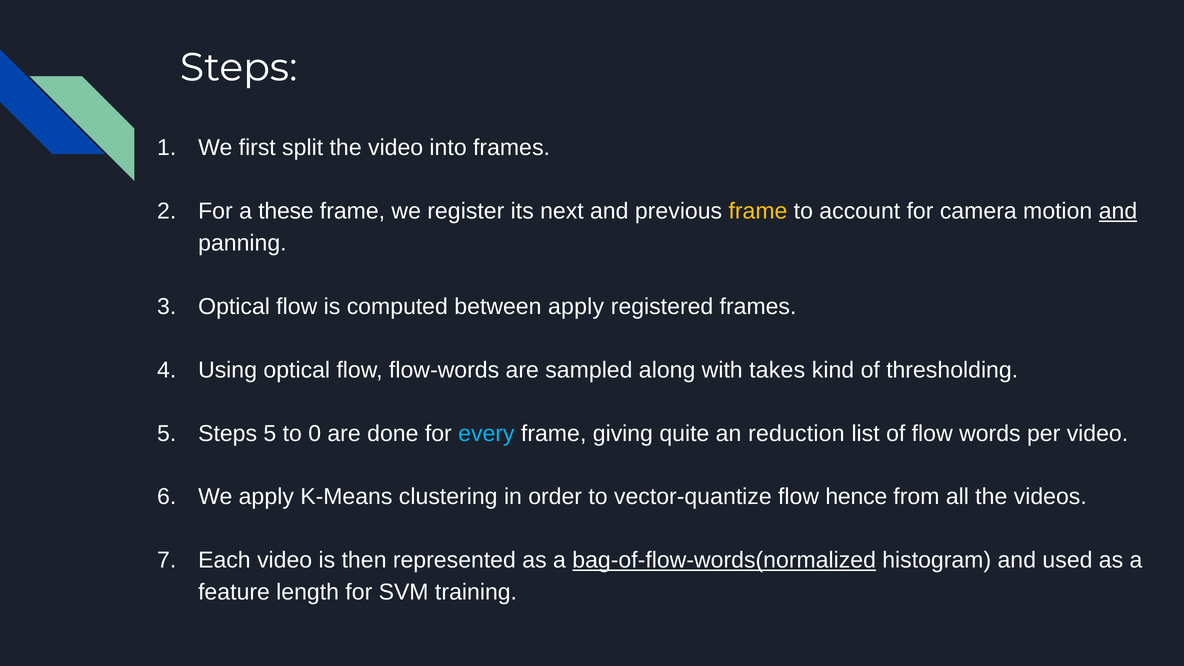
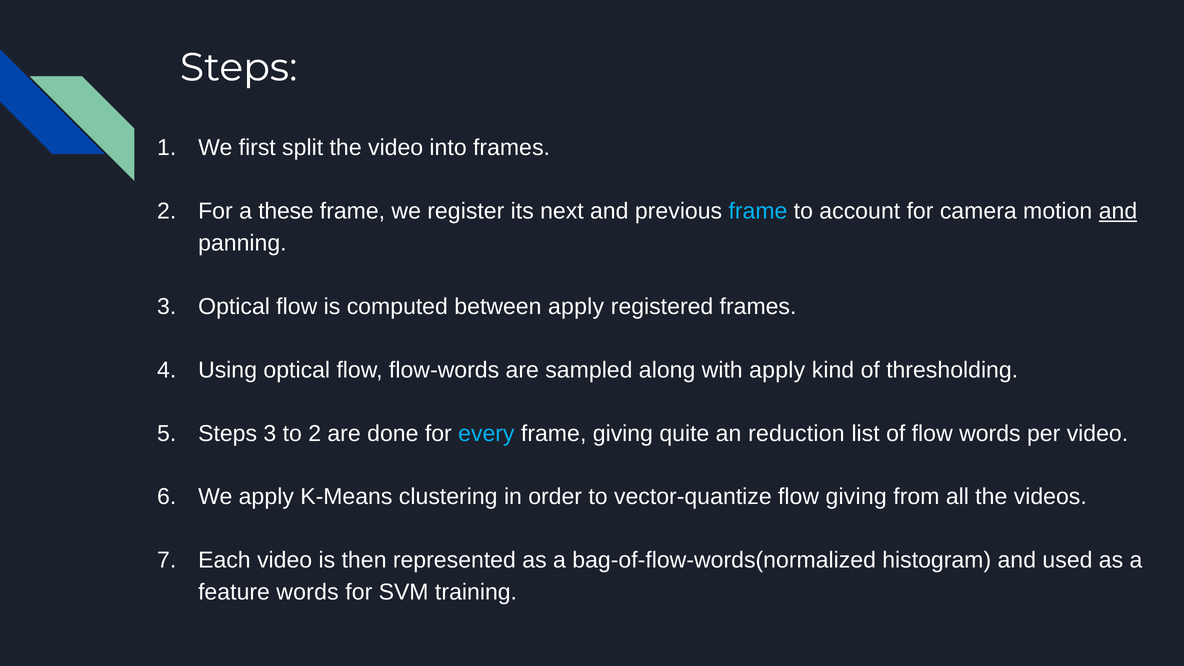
frame colour: yellow -> light blue (758, 211)
with takes: takes -> apply (777, 370)
Steps 5: 5 -> 3 (270, 433)
to 0: 0 -> 2 (315, 433)
flow hence: hence -> giving (856, 497)
bag-of-flow-words(normalized underline: present -> none (724, 560)
feature length: length -> words (308, 592)
